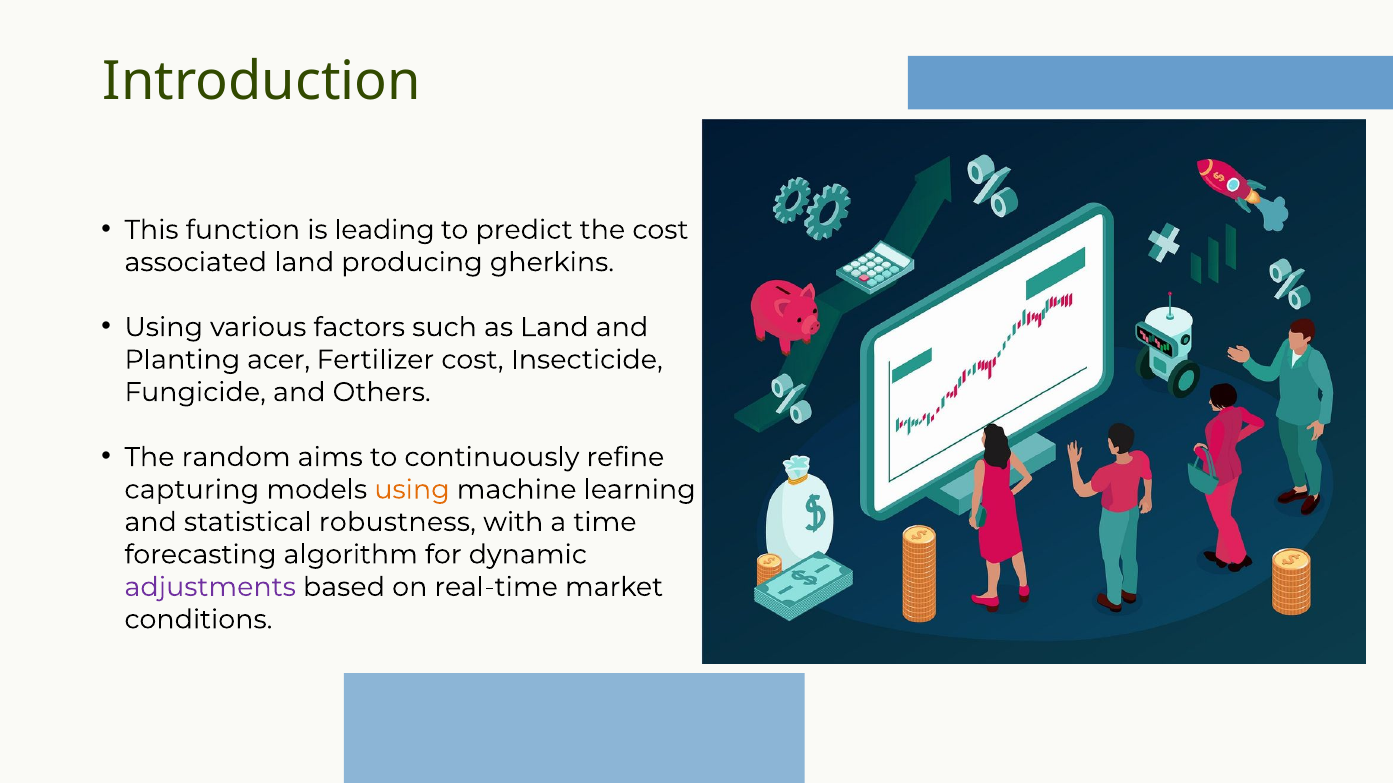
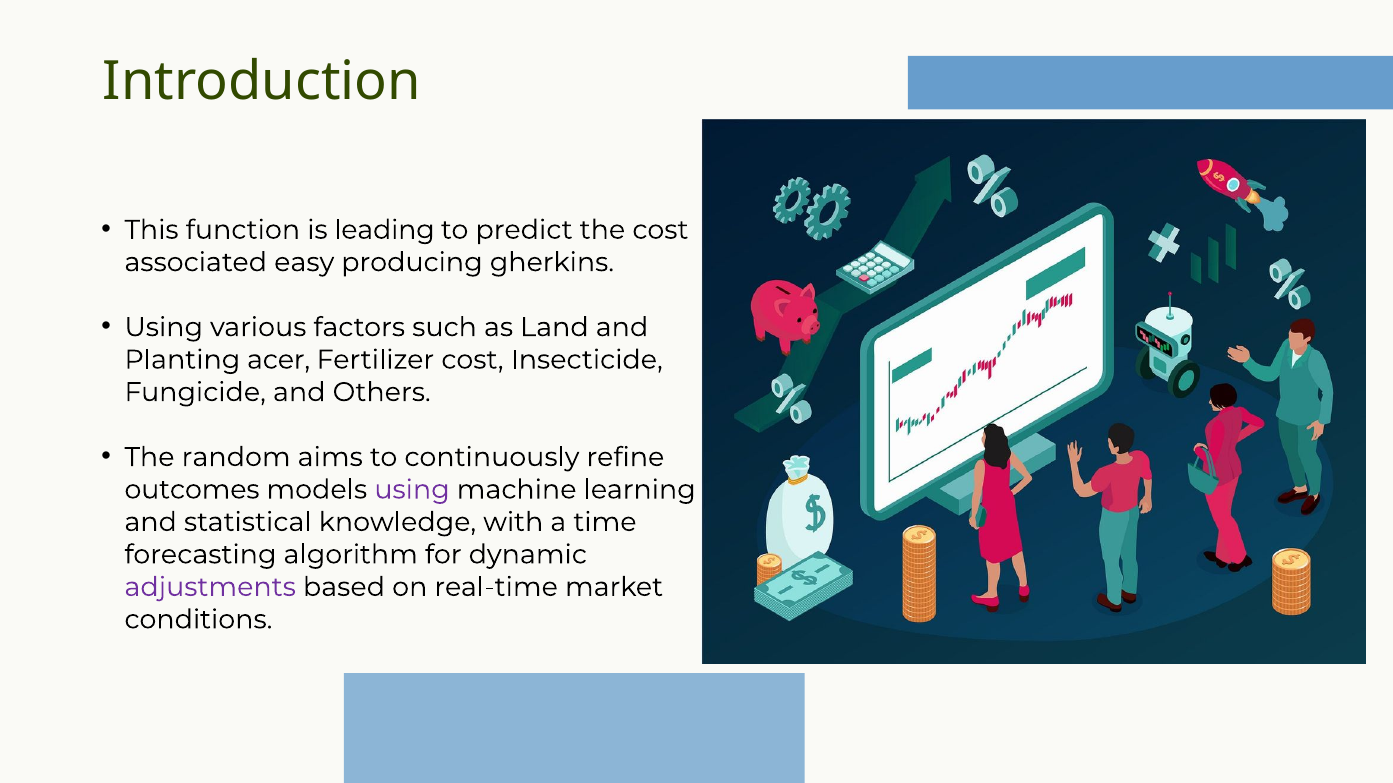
associated land: land -> easy (304, 262)
capturing: capturing -> outcomes (192, 490)
using colour: orange -> purple (412, 490)
robustness: robustness -> knowledge (397, 522)
